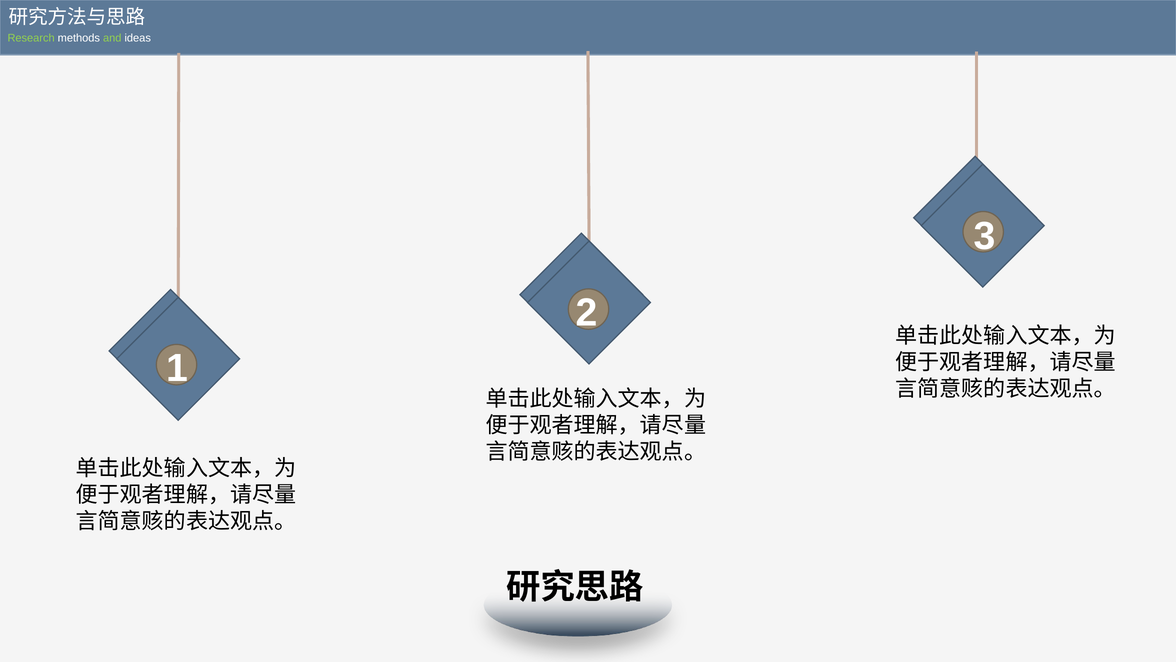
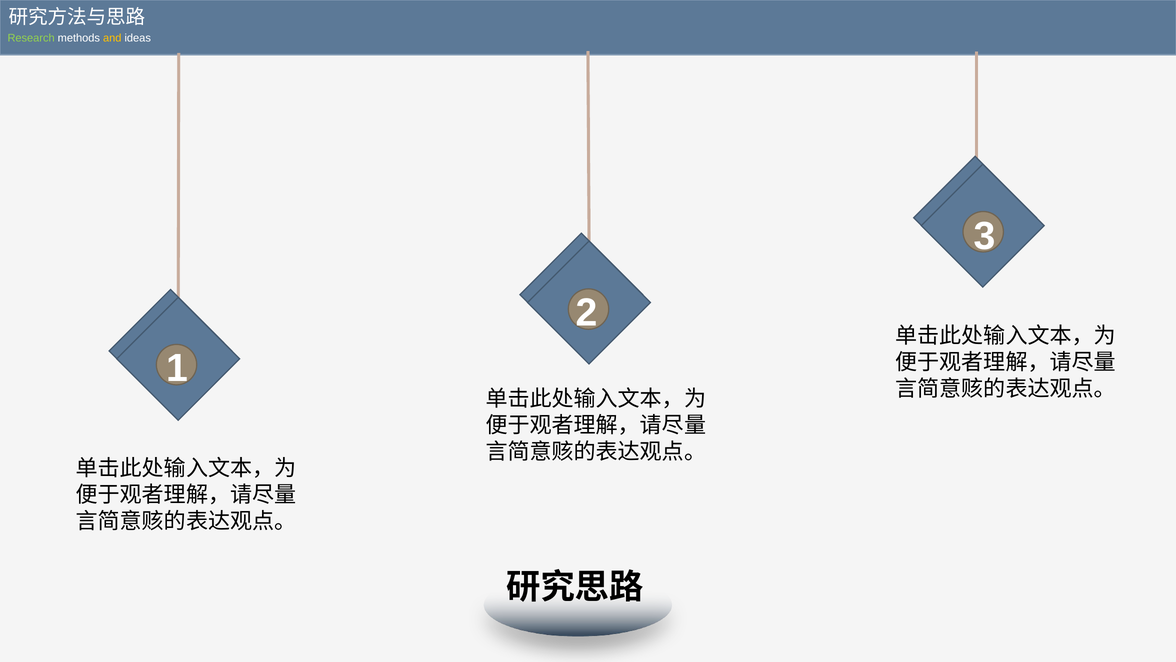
and colour: light green -> yellow (112, 38)
